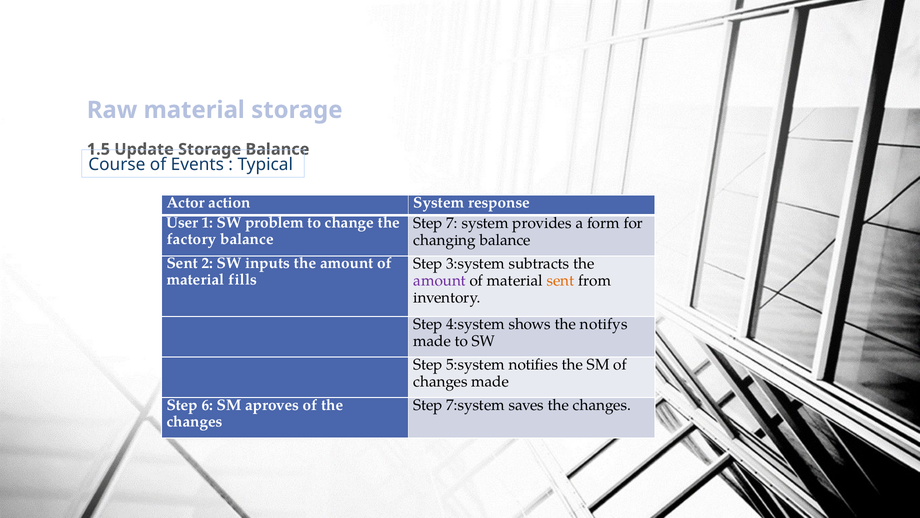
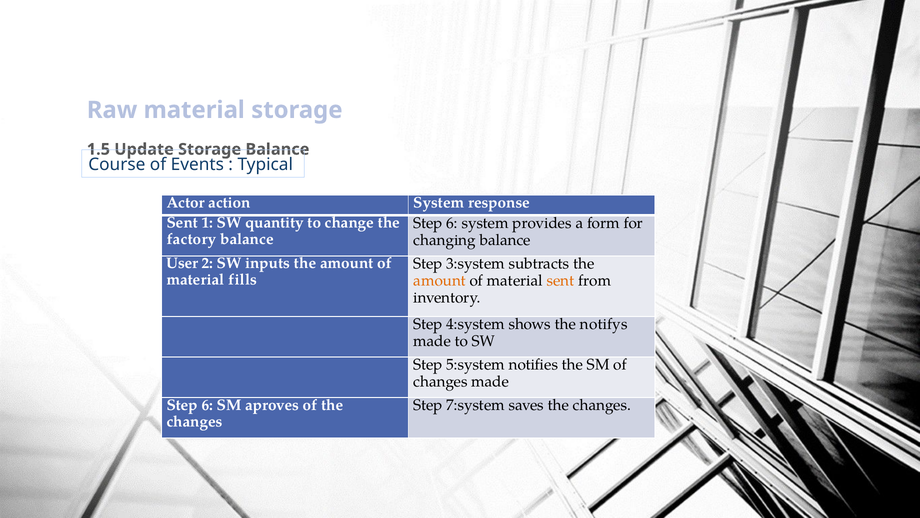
User: User -> Sent (182, 223)
problem: problem -> quantity (275, 223)
7: 7 -> 6 (452, 223)
Sent: Sent -> User (182, 263)
amount colour: purple -> orange (440, 280)
